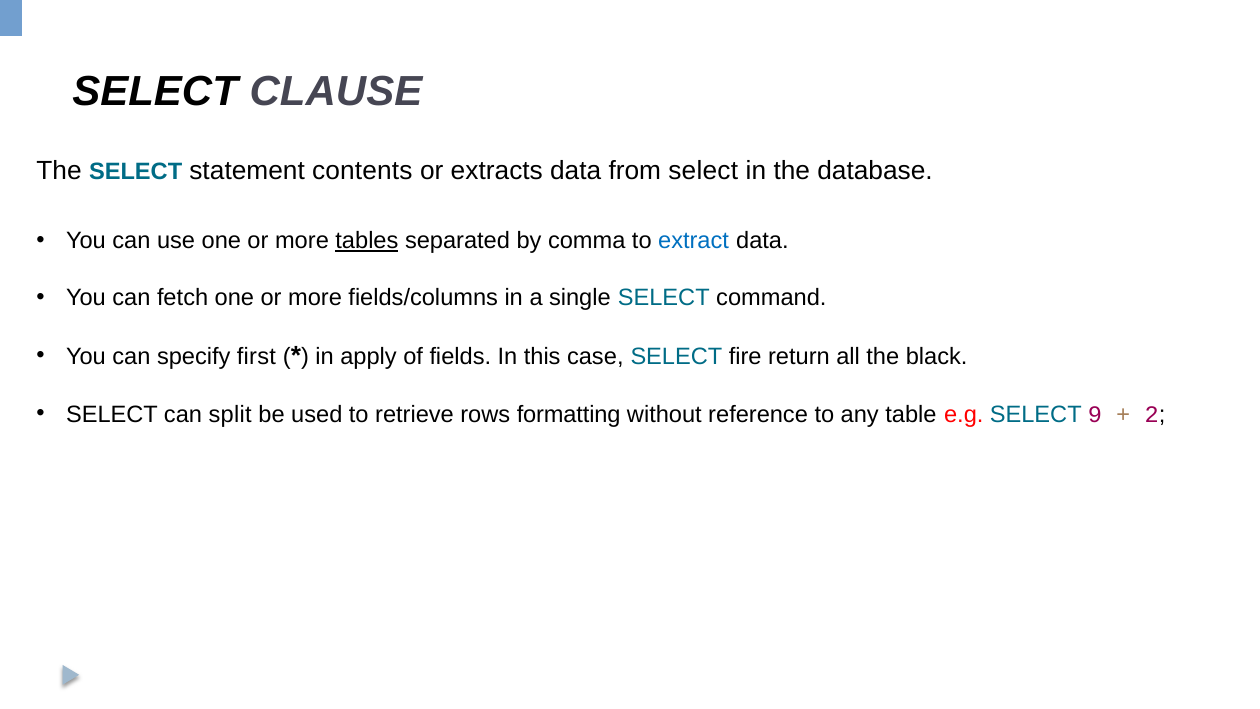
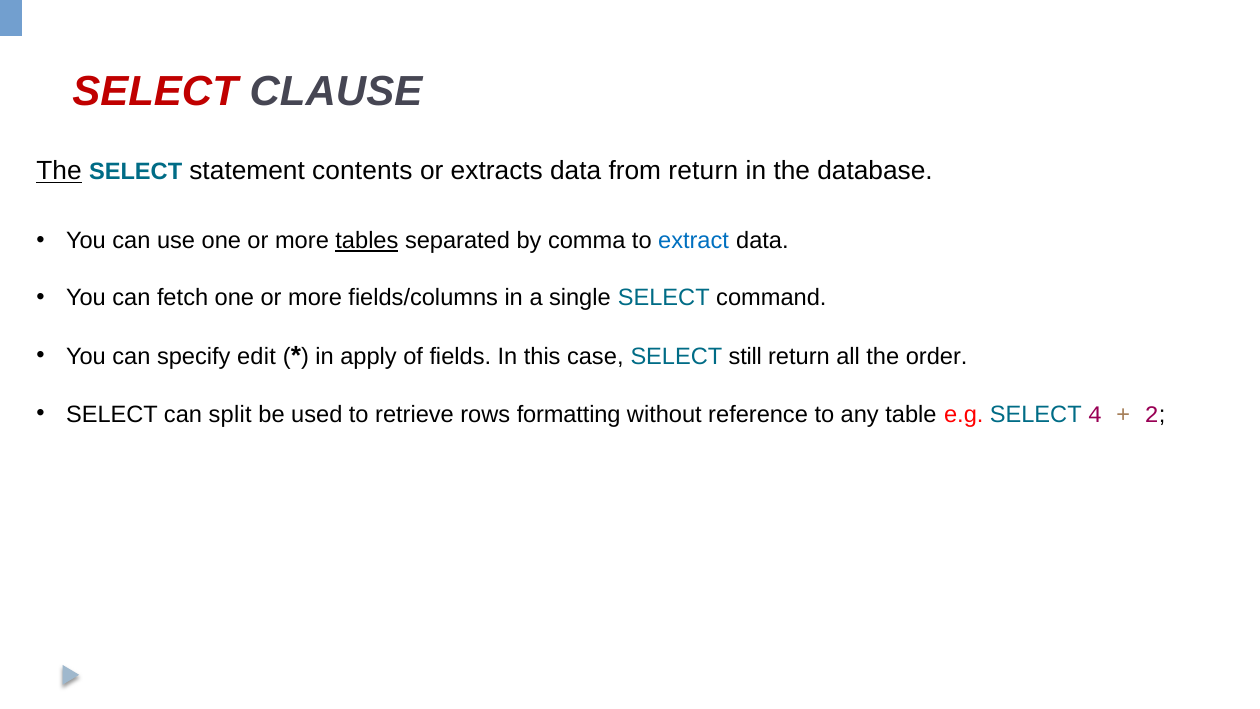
SELECT colour: black -> red (155, 91)
The underline: none -> present (59, 171)
from select: select -> return (703, 171)
first: first -> edit (256, 357)
fire: fire -> still (745, 357)
black: black -> order (937, 357)
9: 9 -> 4 (1095, 414)
